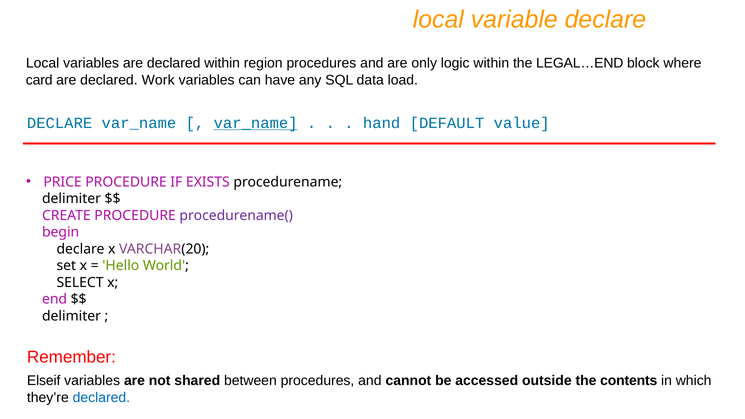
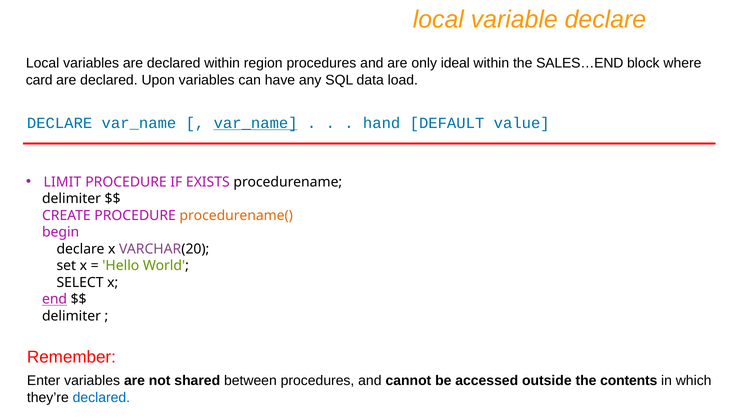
logic: logic -> ideal (455, 63)
LEGAL…END: LEGAL…END -> SALES…END (580, 63)
Work: Work -> Upon (158, 80)
PRICE: PRICE -> LIMIT (62, 182)
procedurename( colour: purple -> orange (236, 216)
end underline: none -> present (55, 299)
Elseif: Elseif -> Enter (44, 381)
